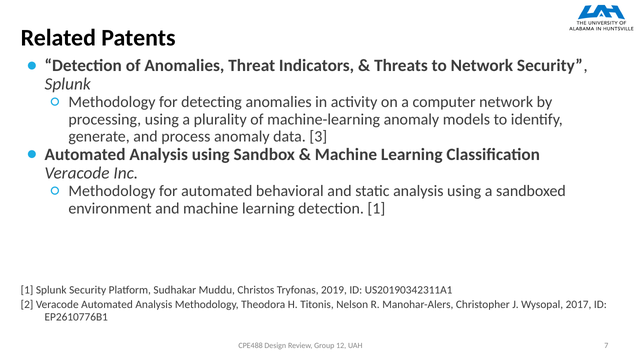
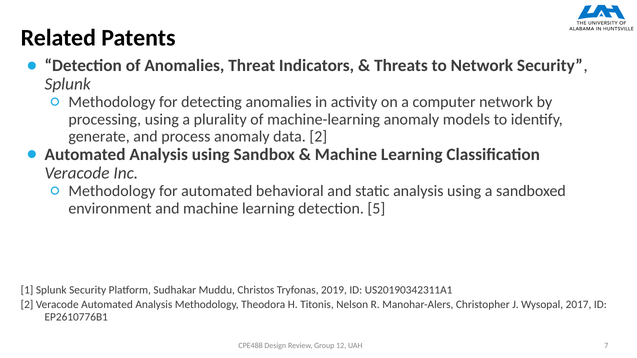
data 3: 3 -> 2 (318, 137)
detection 1: 1 -> 5 (376, 208)
